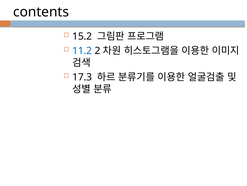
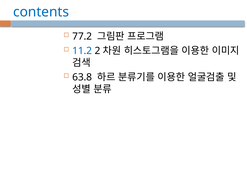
contents colour: black -> blue (41, 12)
15.2: 15.2 -> 77.2 (82, 36)
17.3: 17.3 -> 63.8 (82, 77)
